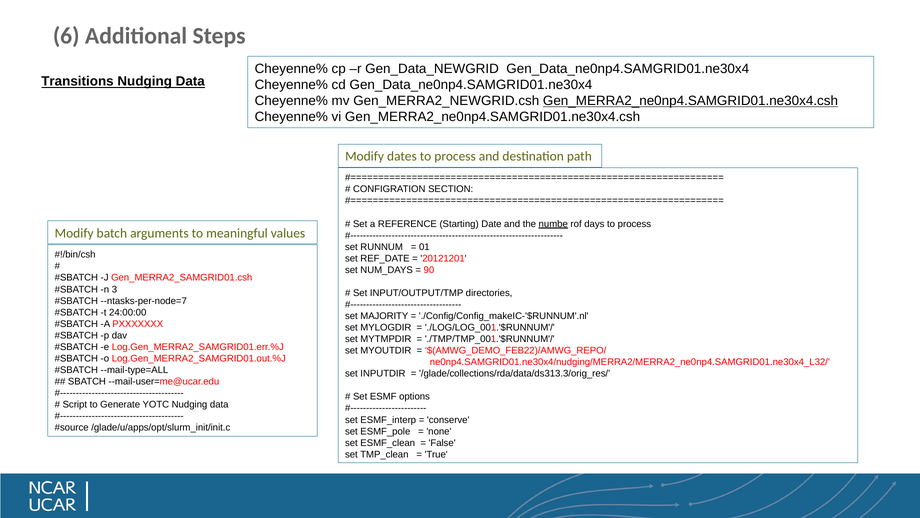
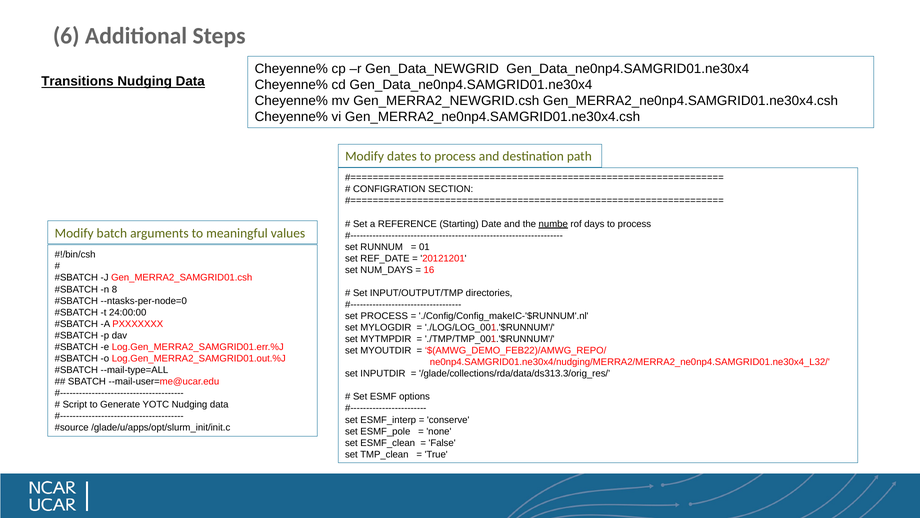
Gen_MERRA2_ne0np4.SAMGRID01.ne30x4.csh underline: present -> none (690, 101)
90: 90 -> 16 (429, 270)
3: 3 -> 8 (114, 289)
--ntasks-per-node=7: --ntasks-per-node=7 -> --ntasks-per-node=0 (144, 301)
set MAJORITY: MAJORITY -> PROCESS (384, 316)
